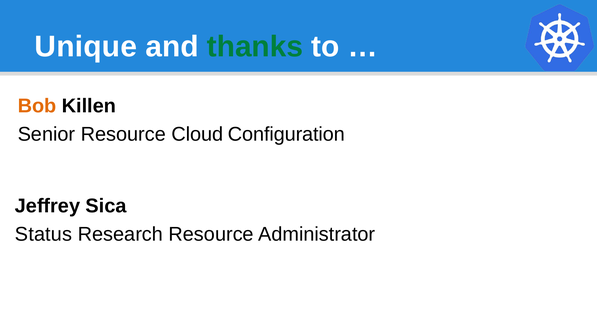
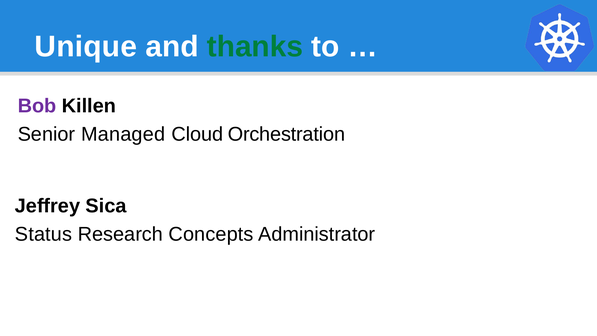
Bob colour: orange -> purple (37, 106)
Senior Resource: Resource -> Managed (123, 134)
Configuration: Configuration -> Orchestration (286, 134)
Research Resource: Resource -> Concepts (211, 234)
